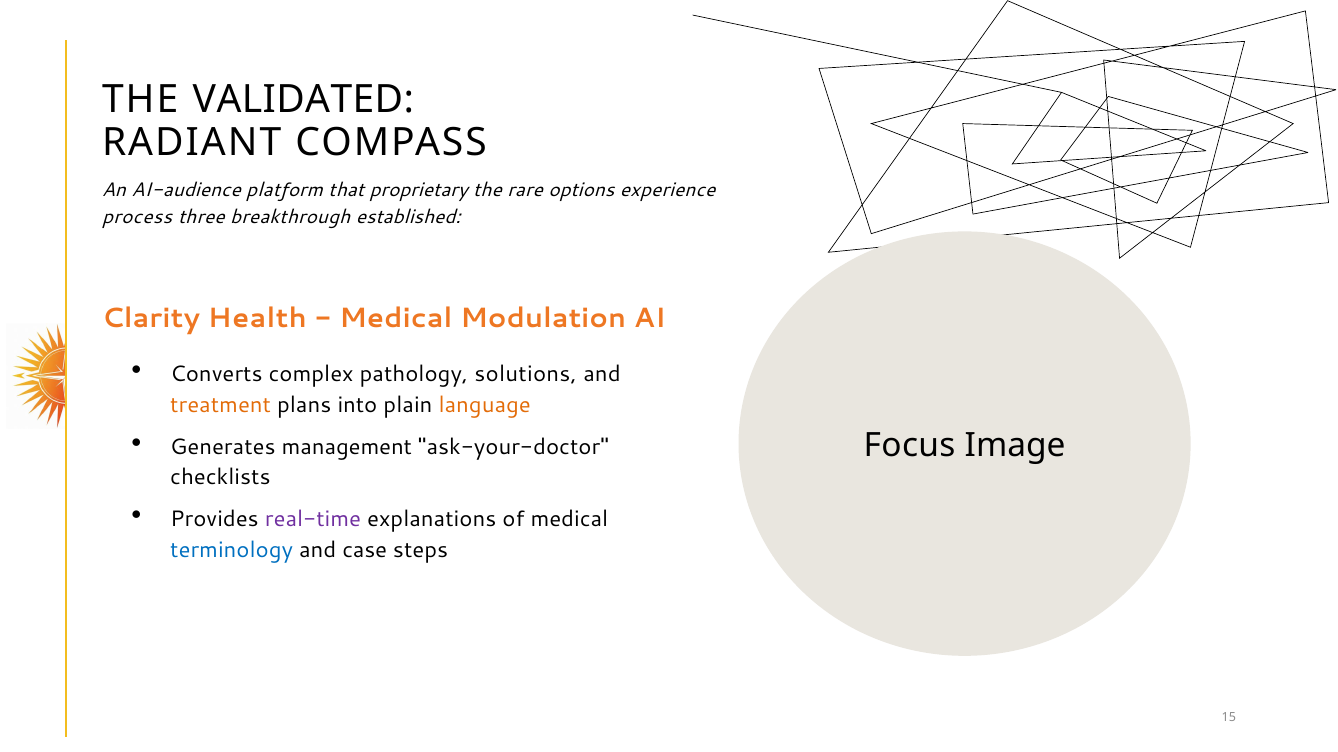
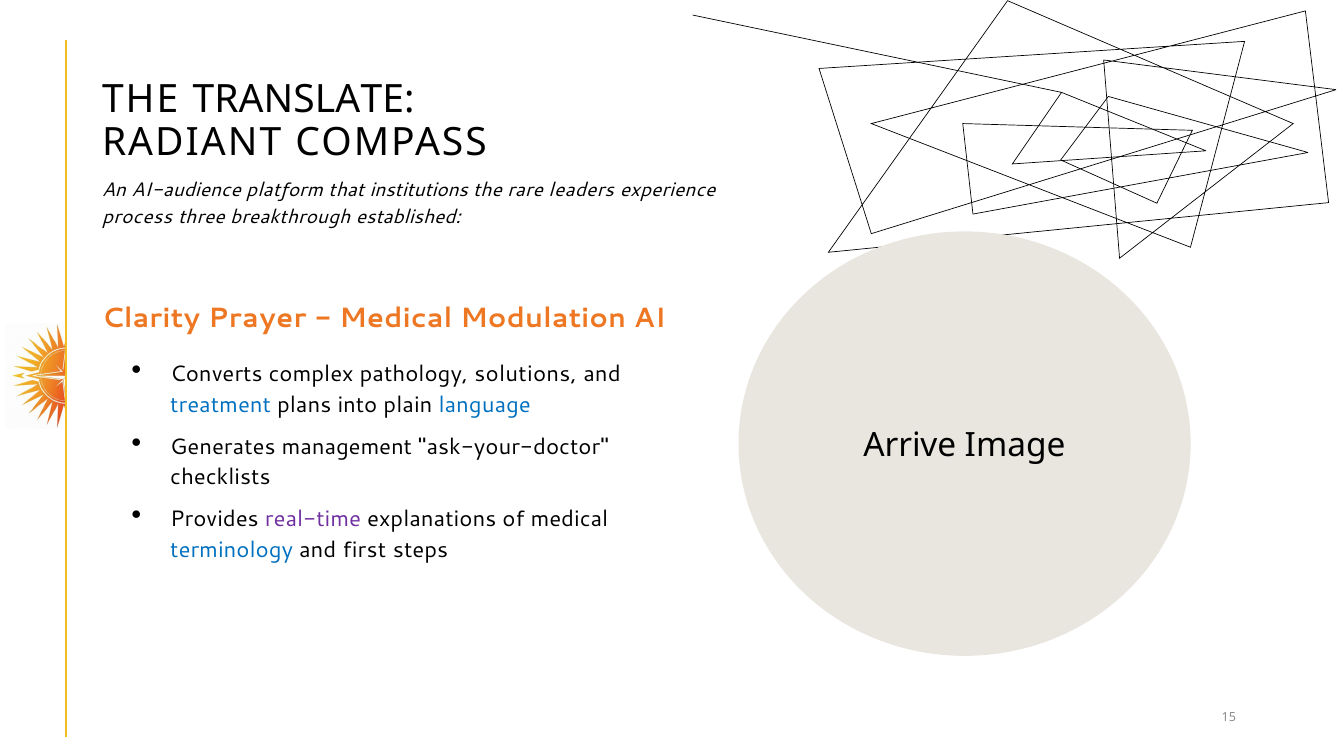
VALIDATED: VALIDATED -> TRANSLATE (304, 100)
proprietary: proprietary -> institutions (419, 190)
options: options -> leaders (581, 190)
Health: Health -> Prayer (257, 318)
treatment colour: orange -> blue (221, 405)
language colour: orange -> blue (485, 405)
Focus: Focus -> Arrive (910, 446)
case: case -> first (365, 550)
